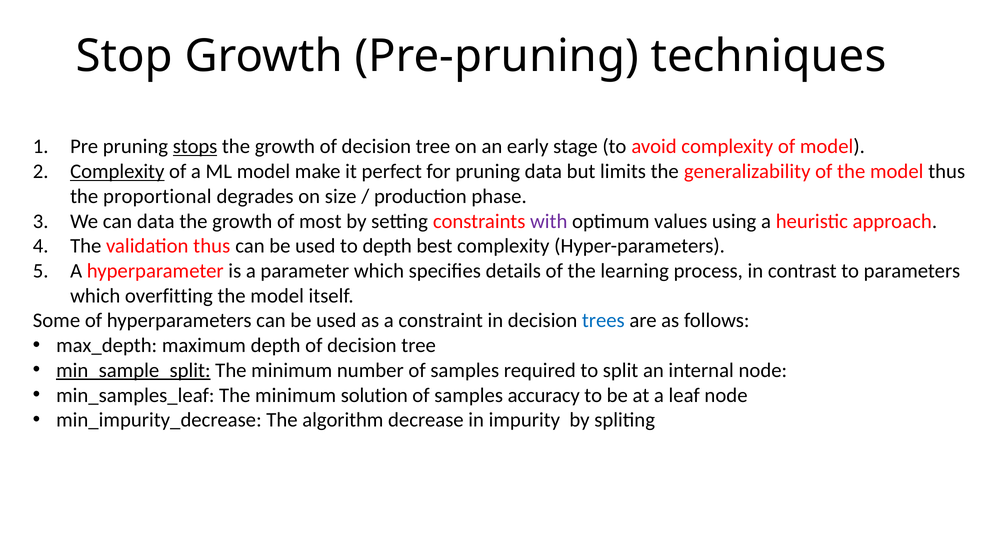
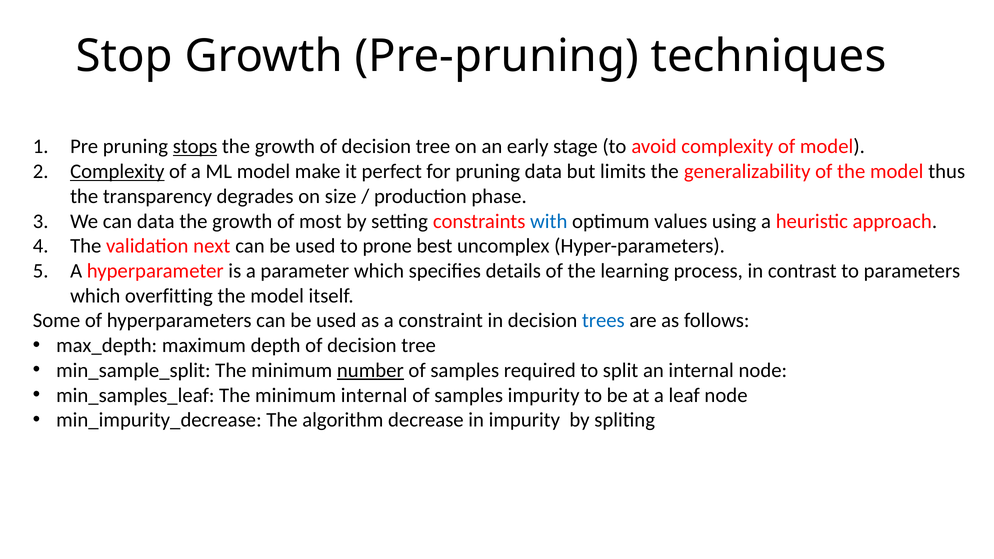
proportional: proportional -> transparency (157, 196)
with colour: purple -> blue (549, 221)
validation thus: thus -> next (212, 246)
to depth: depth -> prone (387, 246)
best complexity: complexity -> uncomplex (503, 246)
min_sample_split underline: present -> none (133, 370)
number underline: none -> present (370, 370)
minimum solution: solution -> internal (374, 395)
samples accuracy: accuracy -> impurity (544, 395)
